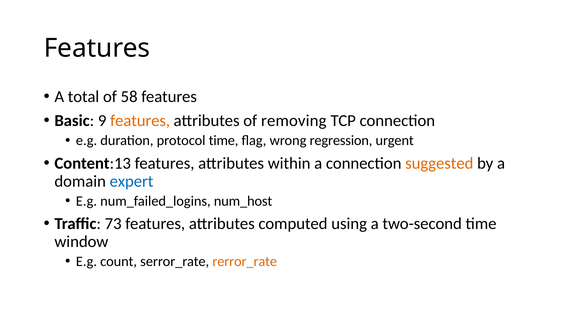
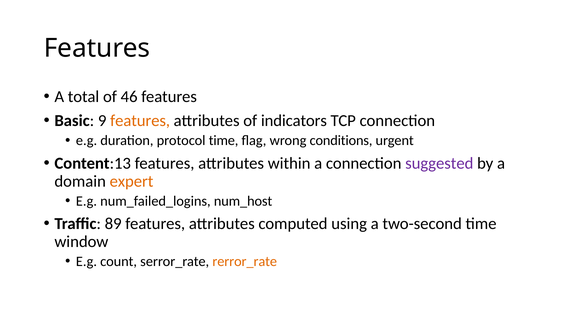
58: 58 -> 46 (129, 97)
removing: removing -> indicators (294, 121)
regression: regression -> conditions (341, 141)
suggested colour: orange -> purple (439, 163)
expert colour: blue -> orange (132, 181)
73: 73 -> 89 (113, 224)
